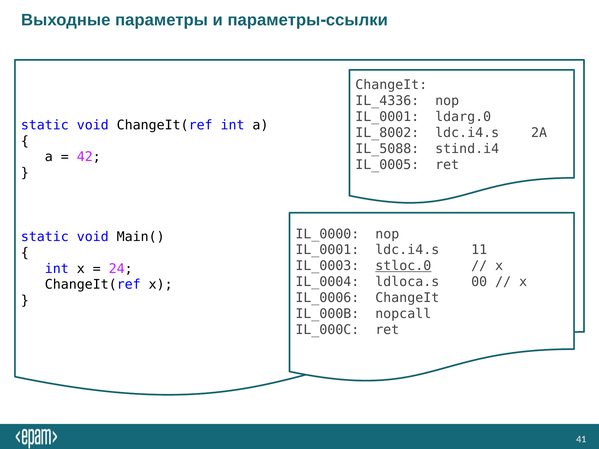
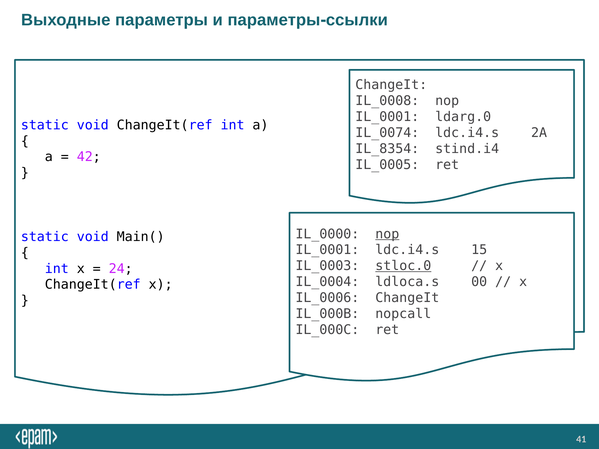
IL_4336: IL_4336 -> IL_0008 (387, 101)
IL_8002: IL_8002 -> IL_0074 (387, 133)
IL_5088: IL_5088 -> IL_8354 (387, 149)
nop underline: none -> present (387, 234)
11: 11 -> 15 (479, 250)
